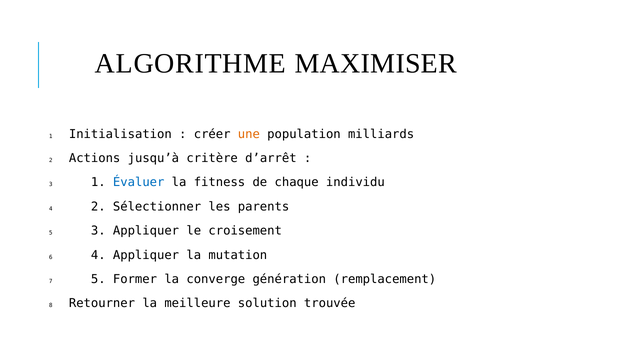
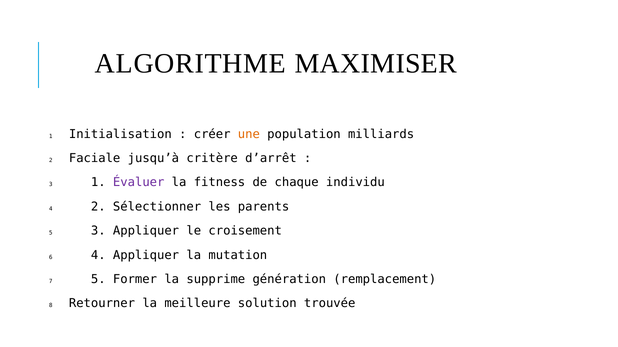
Actions: Actions -> Faciale (95, 158)
Évaluer colour: blue -> purple (139, 183)
converge: converge -> supprime (216, 280)
